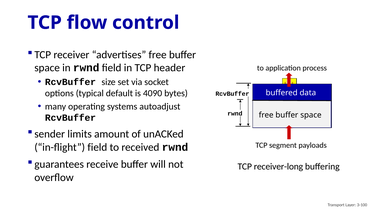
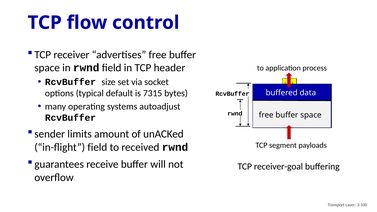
4090: 4090 -> 7315 (153, 93)
receiver-long: receiver-long -> receiver-goal (278, 167)
